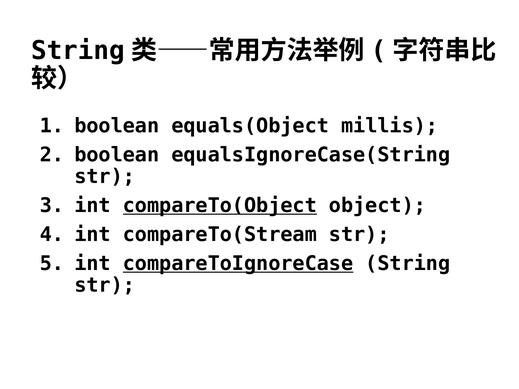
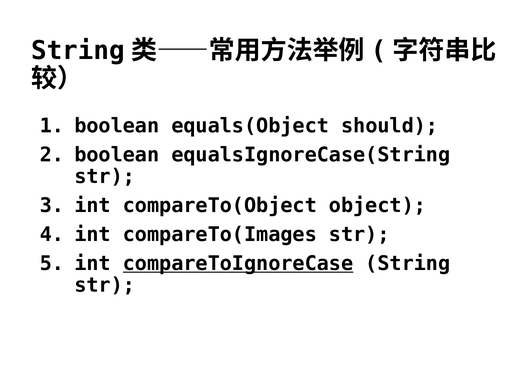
millis: millis -> should (390, 126)
compareTo(Object underline: present -> none (220, 206)
compareTo(Stream: compareTo(Stream -> compareTo(Images (220, 235)
